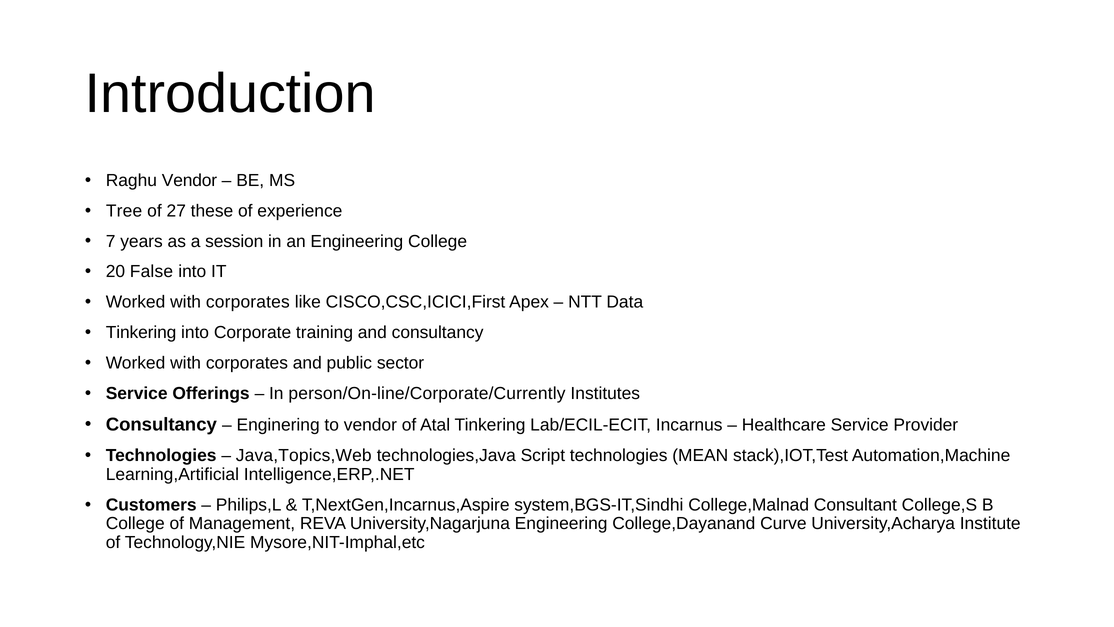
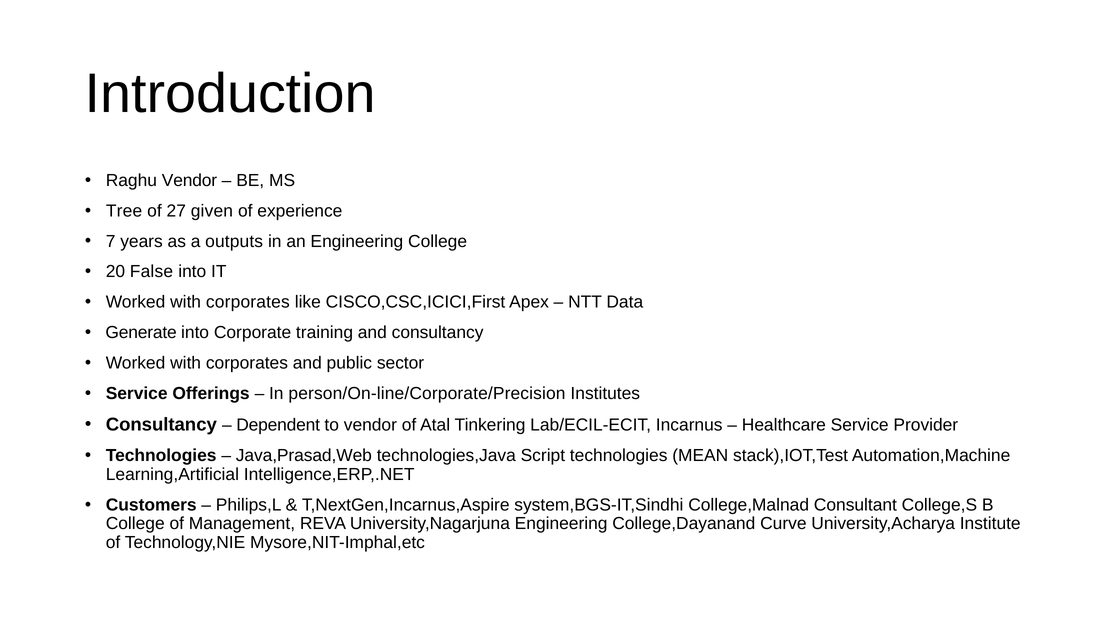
these: these -> given (212, 211)
session: session -> outputs (234, 241)
Tinkering: Tinkering -> Generate (141, 332)
person/On-line/Corporate/Currently: person/On-line/Corporate/Currently -> person/On-line/Corporate/Precision (427, 393)
Enginering: Enginering -> Dependent (278, 425)
Java,Topics,Web: Java,Topics,Web -> Java,Prasad,Web (304, 455)
